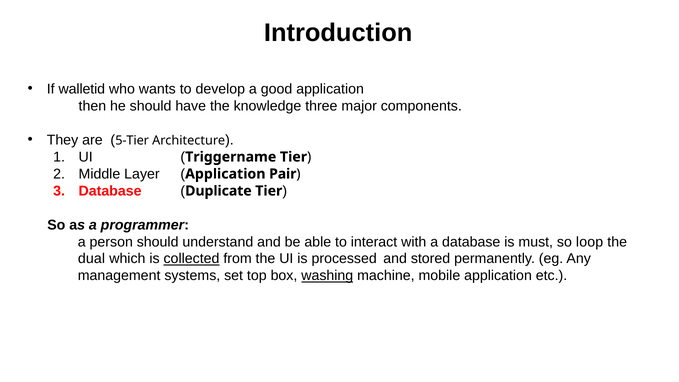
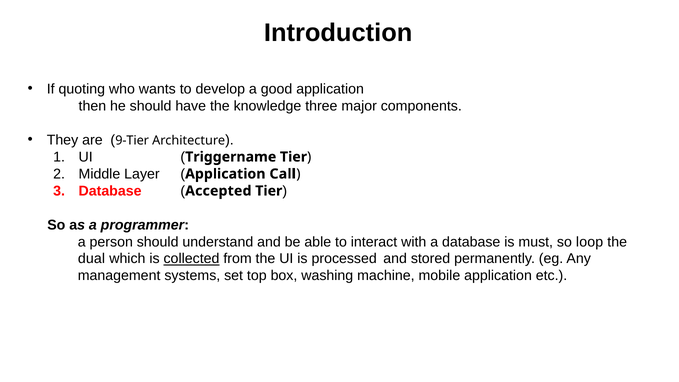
walletid: walletid -> quoting (82, 89)
5-Tier: 5-Tier -> 9-Tier (132, 140)
Pair: Pair -> Call (283, 174)
Duplicate: Duplicate -> Accepted (218, 191)
washing underline: present -> none (327, 276)
